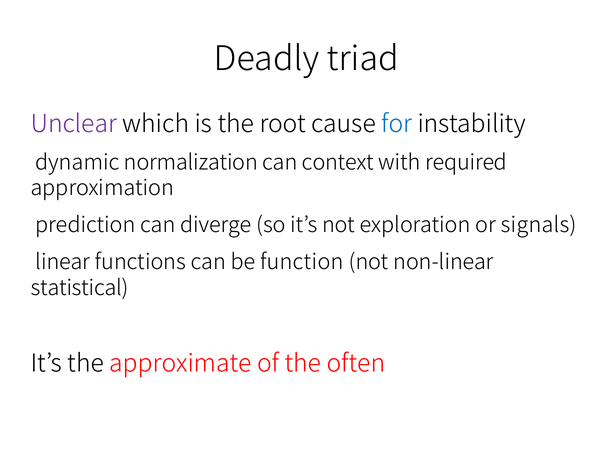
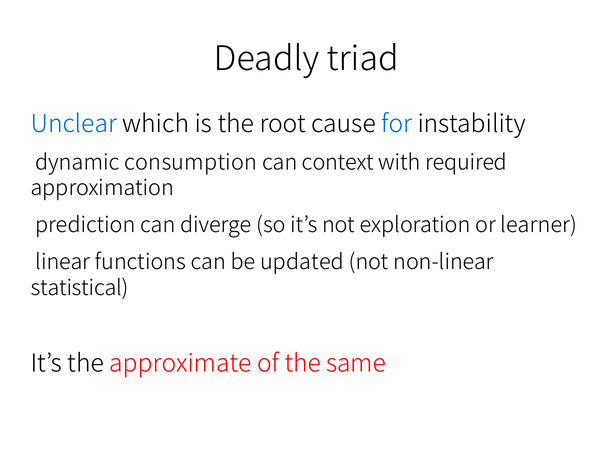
Unclear colour: purple -> blue (74, 124)
normalization: normalization -> consumption (191, 163)
signals: signals -> learner (539, 226)
function: function -> updated (302, 262)
often: often -> same (356, 364)
